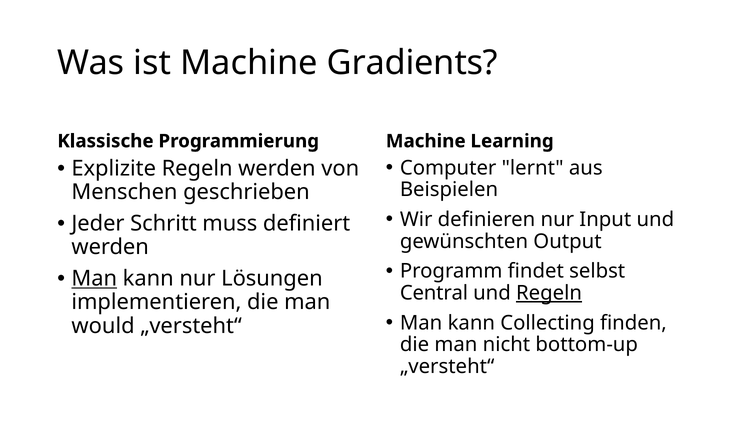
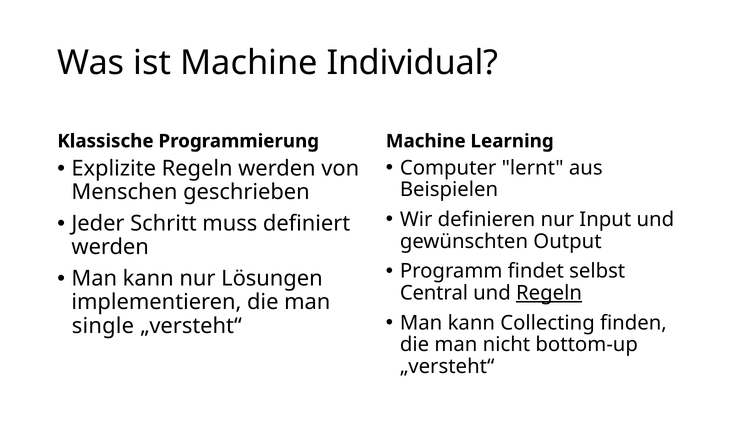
Gradients: Gradients -> Individual (412, 63)
Man underline: present -> none (94, 279)
would: would -> single (103, 326)
